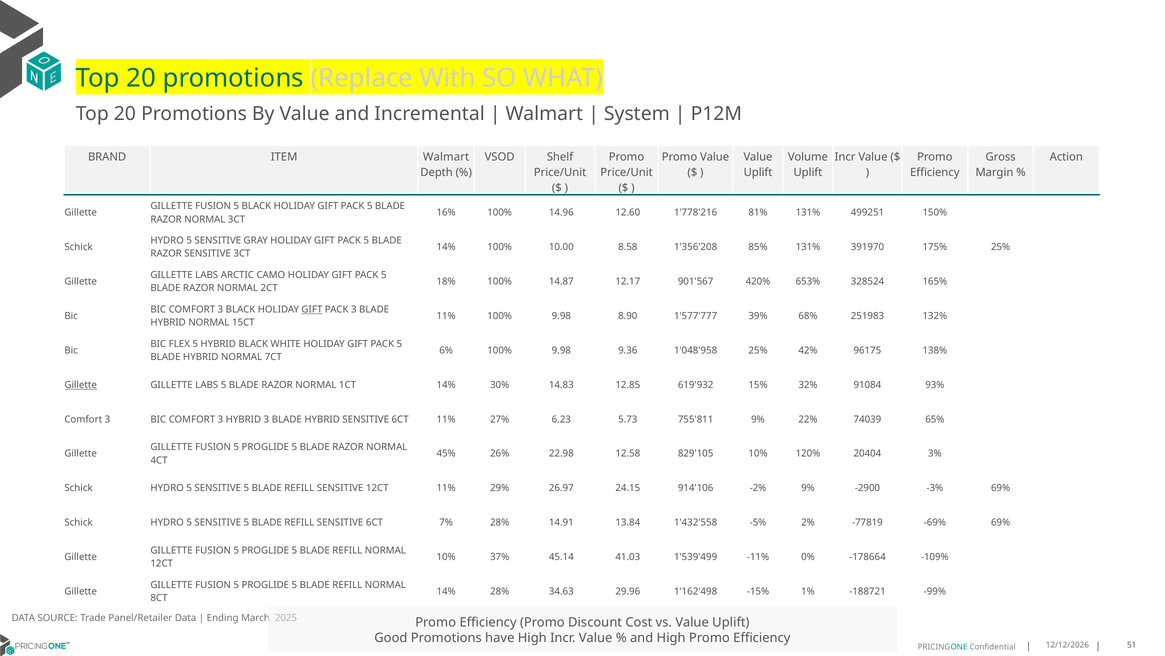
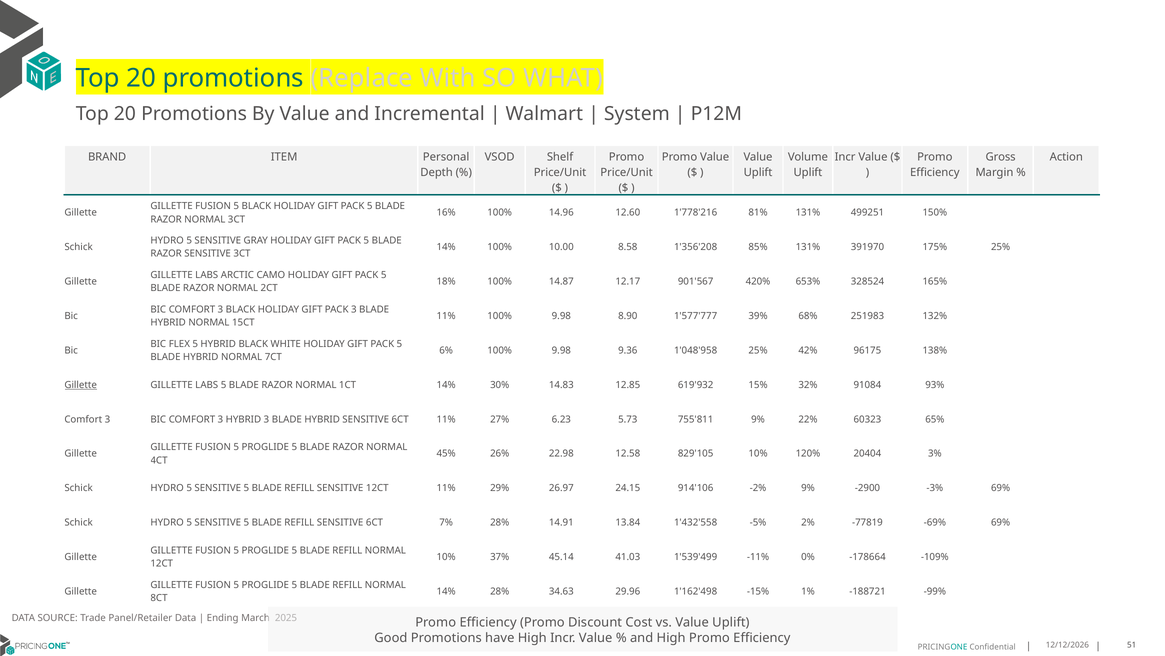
ITEM Walmart: Walmart -> Personal (446, 157)
GIFT underline: present -> none (312, 309)
74039: 74039 -> 60323 (867, 419)
